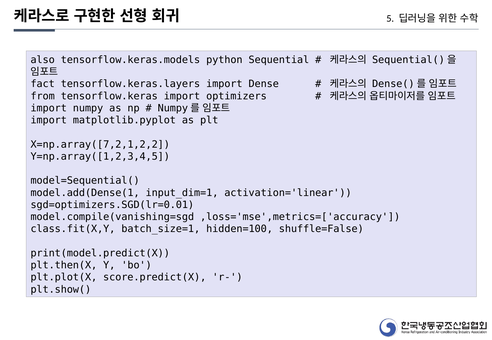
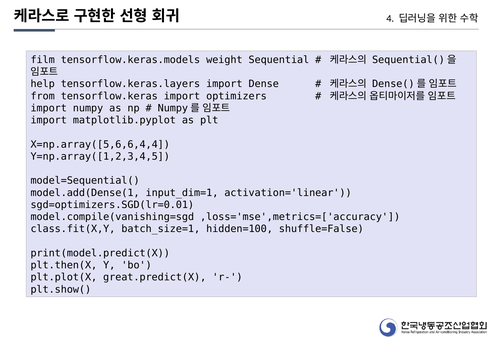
5: 5 -> 4 (390, 19)
also: also -> film (43, 60)
python: python -> weight (224, 60)
fact: fact -> help (43, 84)
X=np.array([7,2,1,2,2: X=np.array([7,2,1,2,2 -> X=np.array([5,6,6,4,4 (100, 145)
score.predict(X: score.predict(X -> great.predict(X (155, 278)
